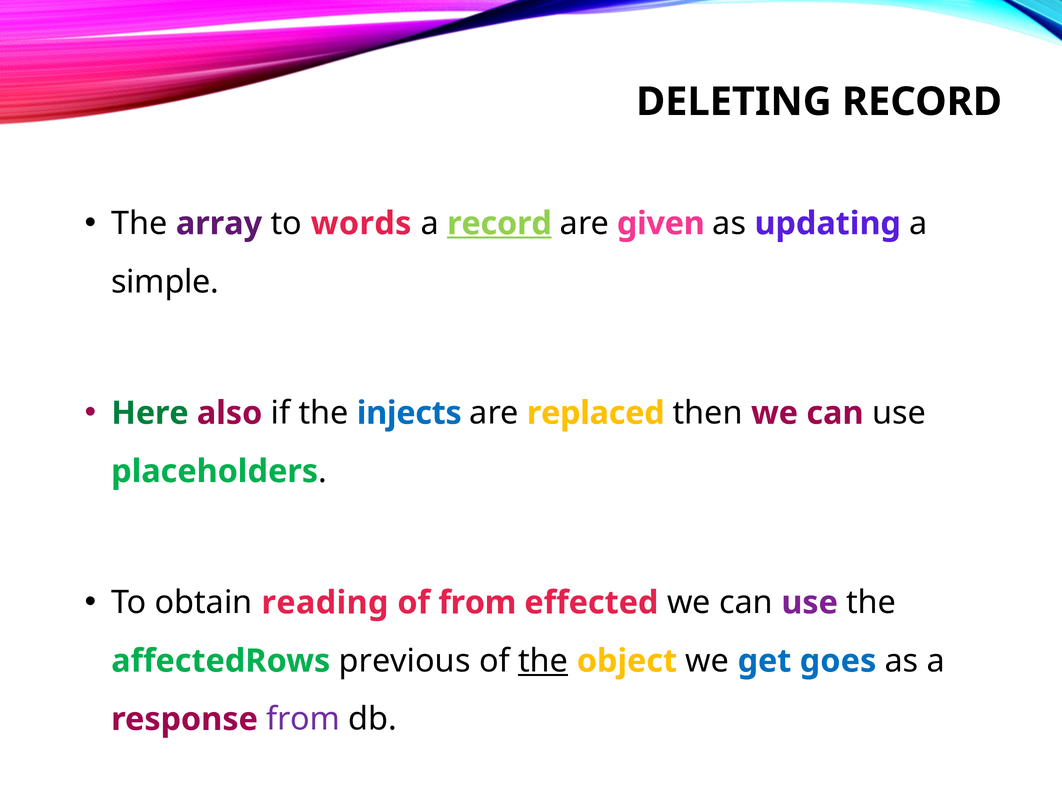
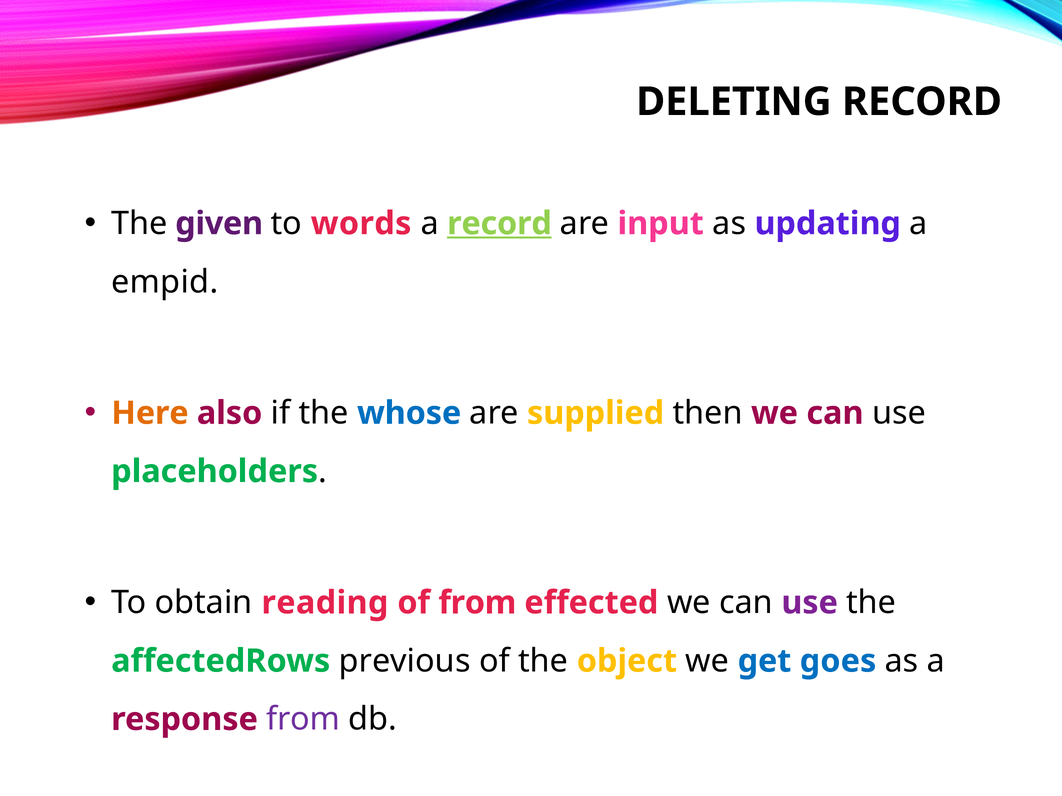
array: array -> given (219, 224)
given: given -> input (661, 224)
simple: simple -> empid (165, 282)
Here colour: green -> orange (150, 413)
injects: injects -> whose (409, 413)
replaced: replaced -> supplied (596, 413)
the underline: present -> none (543, 661)
